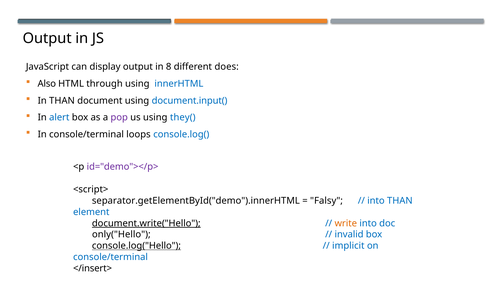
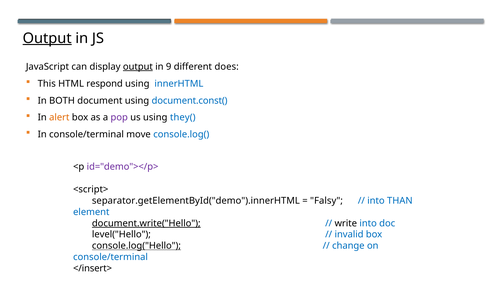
Output underline: none -> present (47, 38)
output underline: none -> present (138, 67)
8: 8 -> 9 (169, 67)
Also: Also -> This (47, 84)
through: through -> respond (105, 84)
In THAN: THAN -> BOTH (62, 101)
document.input(: document.input( -> document.const( (190, 101)
alert colour: blue -> orange (59, 118)
loops: loops -> move (139, 135)
write colour: orange -> black (346, 224)
only("Hello: only("Hello -> level("Hello (121, 235)
implicit: implicit -> change (348, 246)
